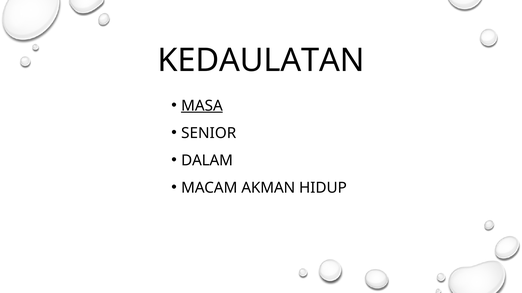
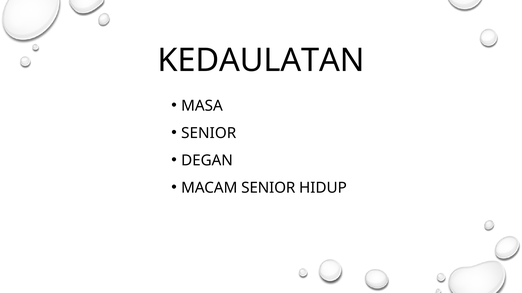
MASA underline: present -> none (202, 106)
DALAM: DALAM -> DEGAN (207, 161)
MACAM AKMAN: AKMAN -> SENIOR (268, 188)
